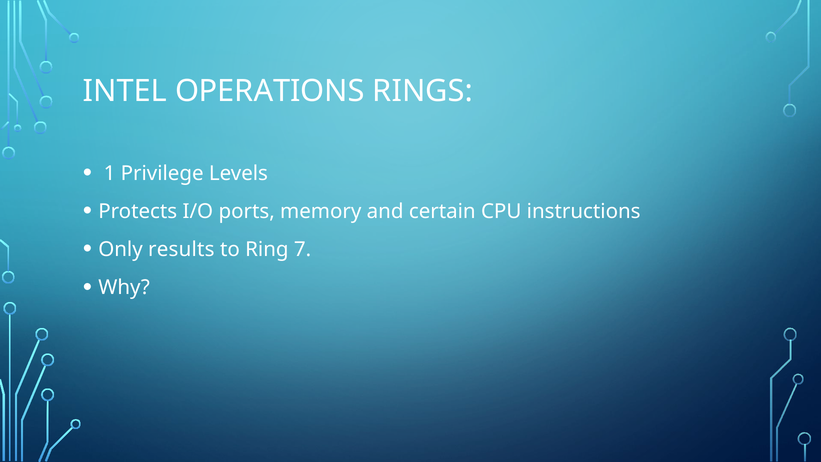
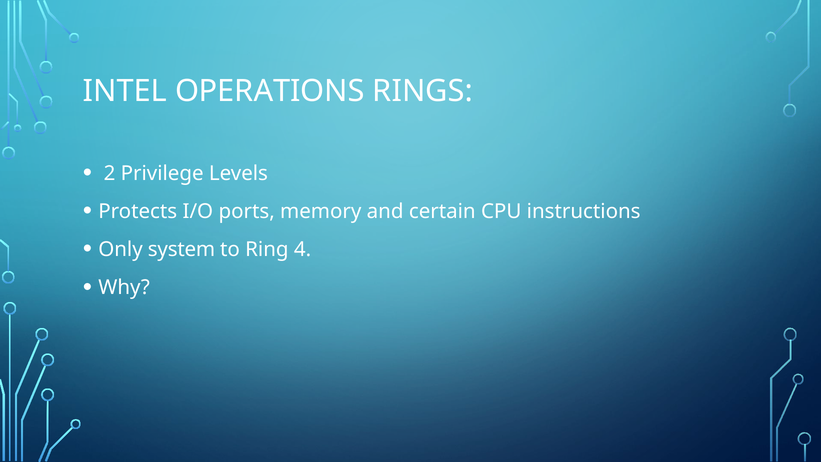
1: 1 -> 2 (110, 173)
results: results -> system (182, 249)
7: 7 -> 4 (303, 249)
